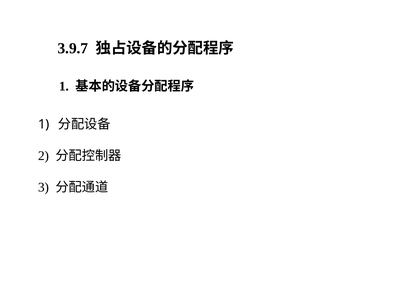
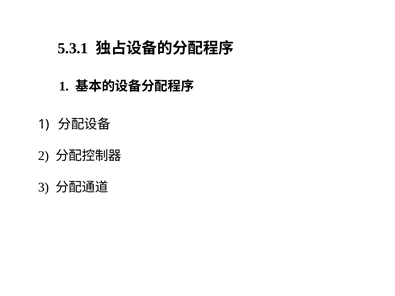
3.9.7: 3.9.7 -> 5.3.1 (73, 48)
